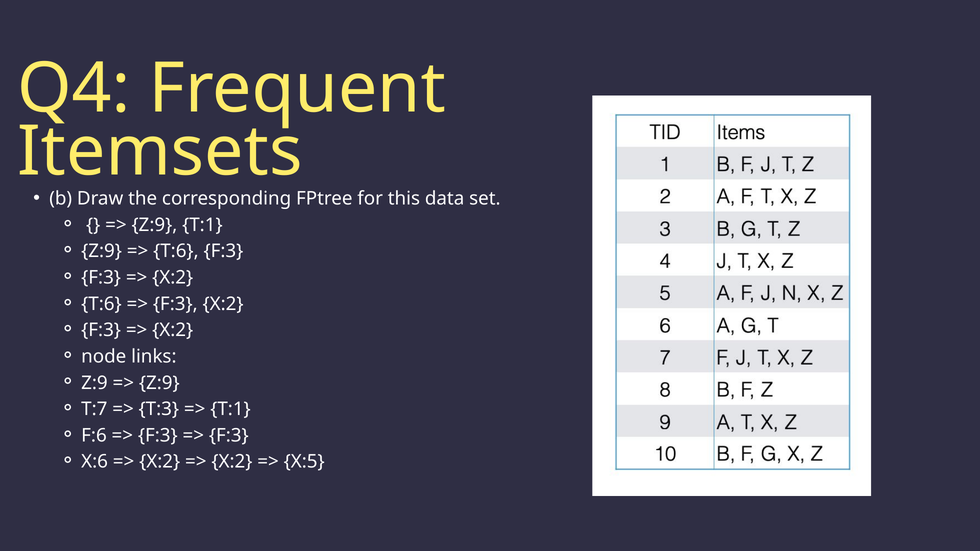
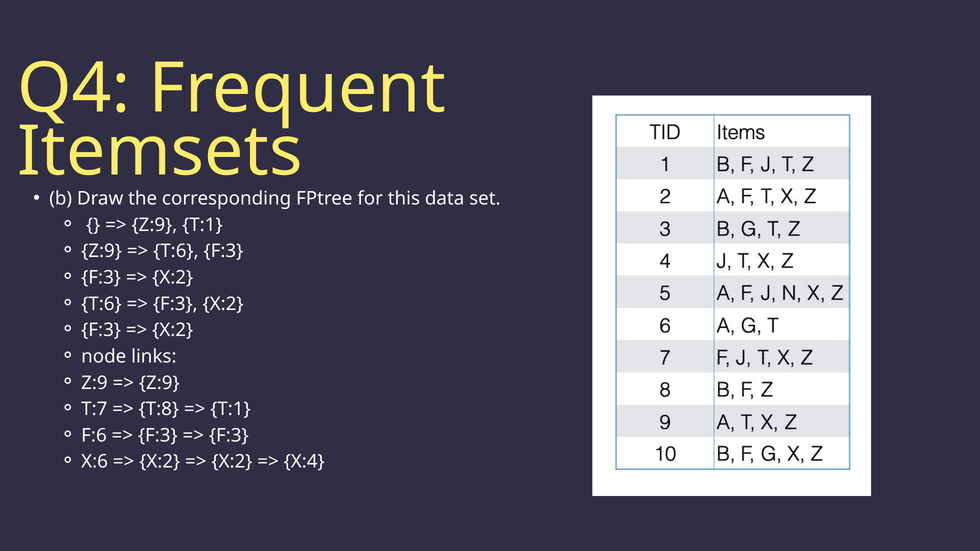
T:3: T:3 -> T:8 (159, 409)
X:5: X:5 -> X:4 (304, 462)
